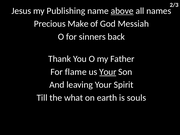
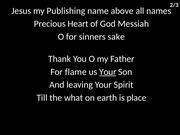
above underline: present -> none (122, 11)
Make: Make -> Heart (78, 24)
back: back -> sake (116, 37)
souls: souls -> place (137, 98)
